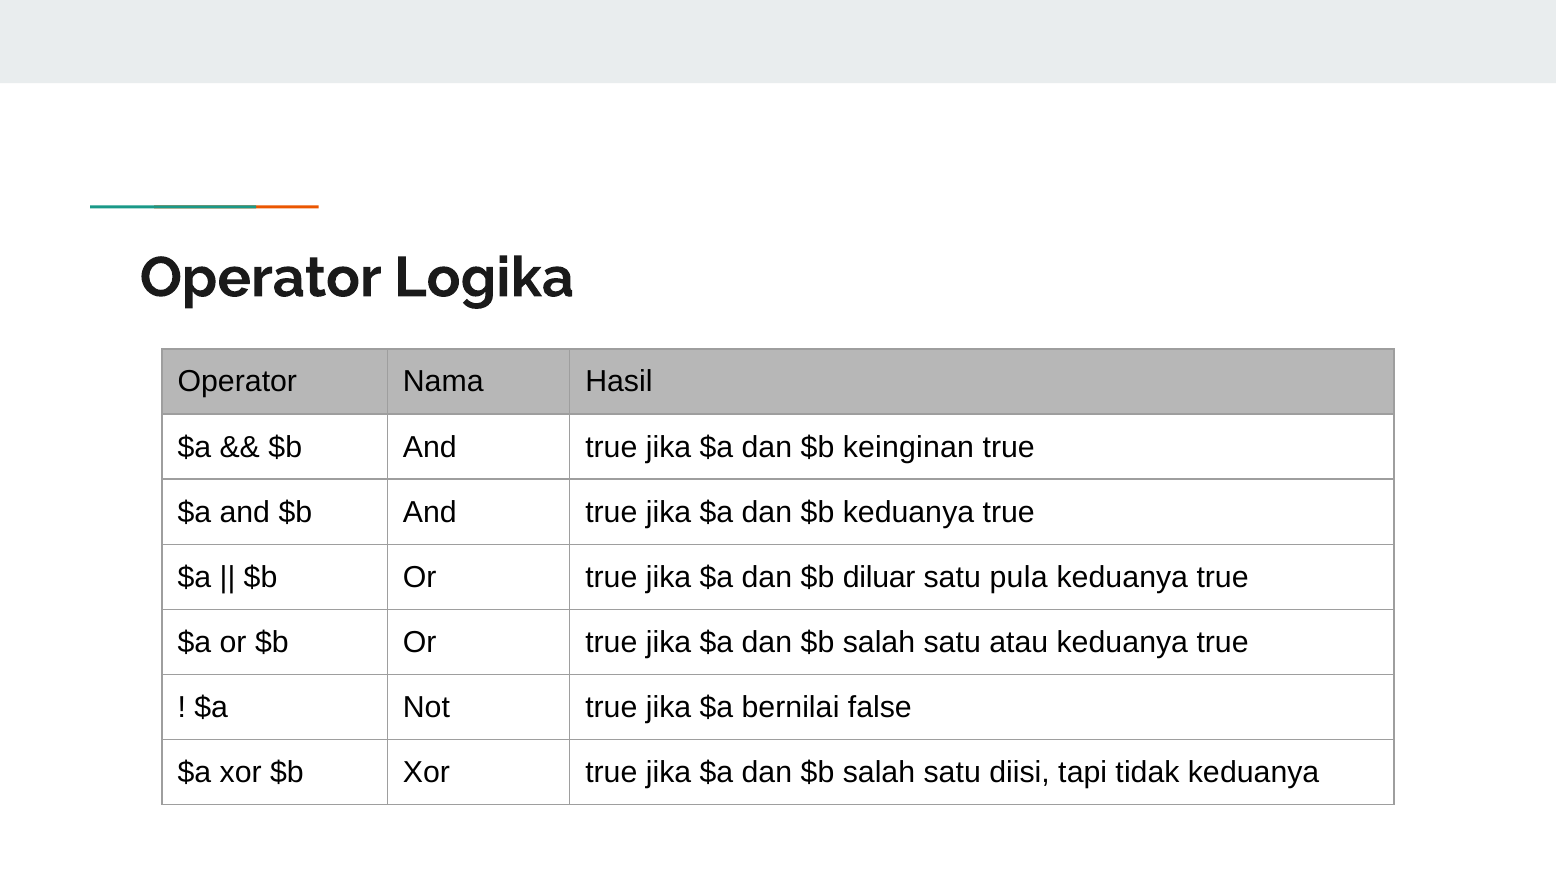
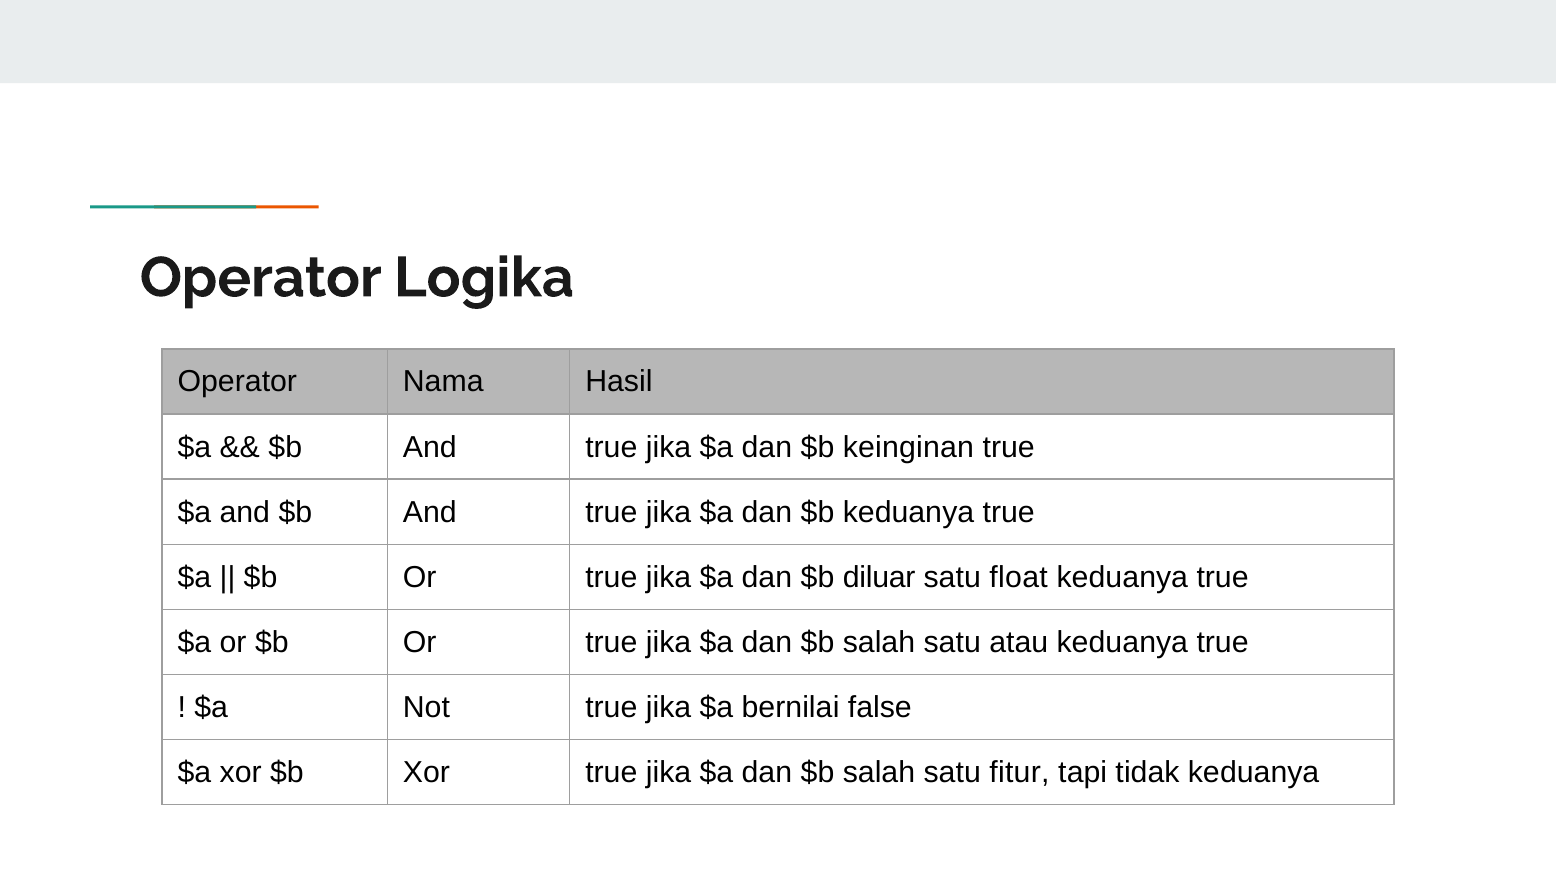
pula: pula -> float (1019, 577)
diisi: diisi -> fitur (1019, 772)
